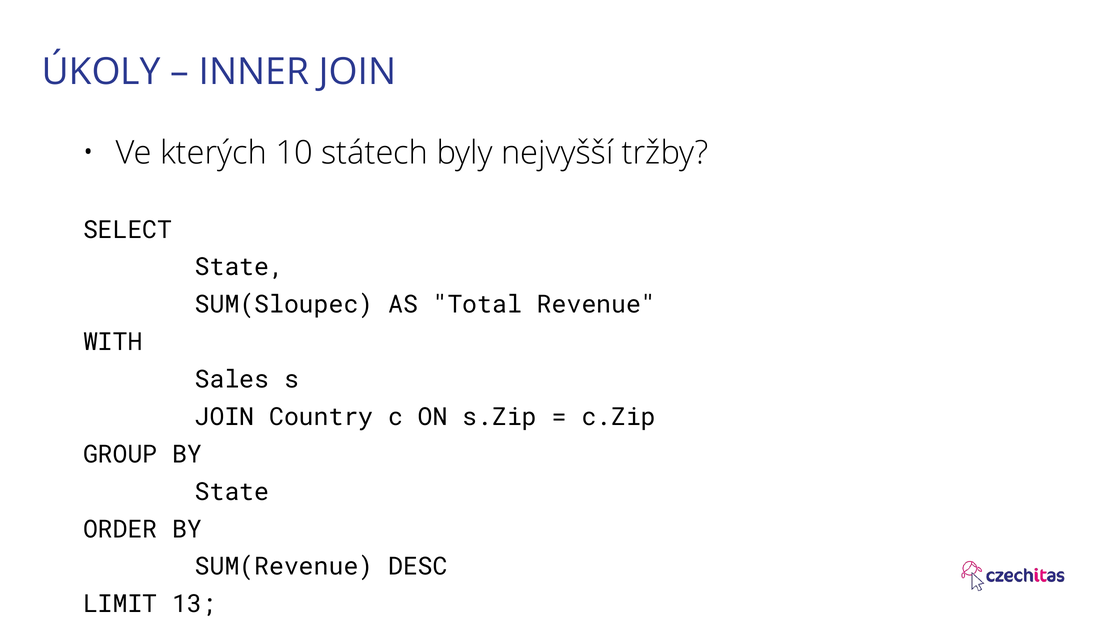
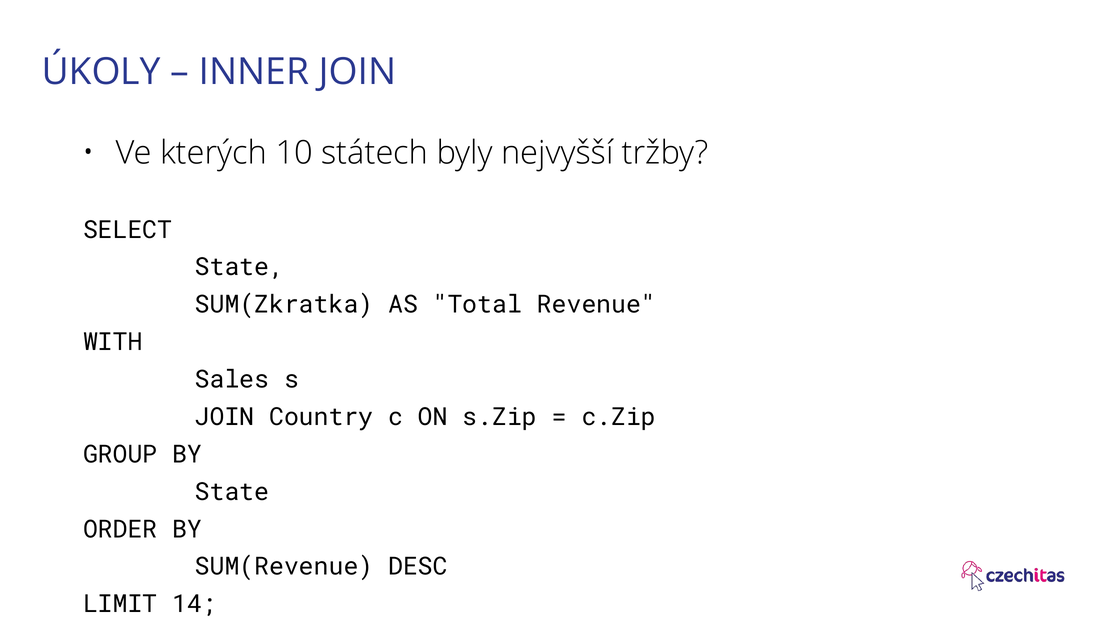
SUM(Sloupec: SUM(Sloupec -> SUM(Zkratka (284, 304)
13: 13 -> 14 (194, 604)
